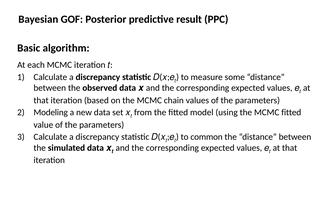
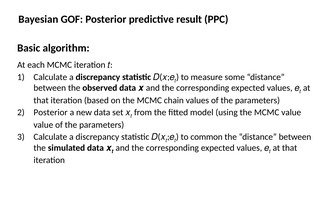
Modeling: Modeling -> Posterior (51, 112)
MCMC fitted: fitted -> value (291, 112)
